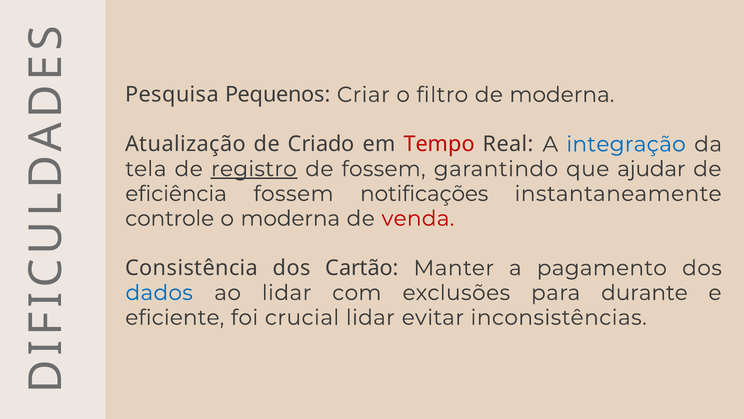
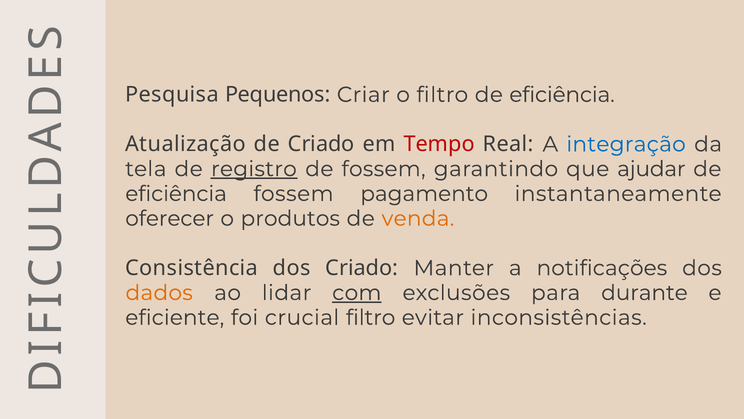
filtro de moderna: moderna -> eficiência (562, 95)
notificações: notificações -> pagamento (424, 194)
controle: controle -> oferecer (170, 218)
o moderna: moderna -> produtos (290, 218)
venda colour: red -> orange (418, 218)
dos Cartão: Cartão -> Criado (362, 268)
pagamento: pagamento -> notificações (602, 268)
dados colour: blue -> orange (159, 293)
com underline: none -> present (357, 293)
crucial lidar: lidar -> filtro (371, 317)
